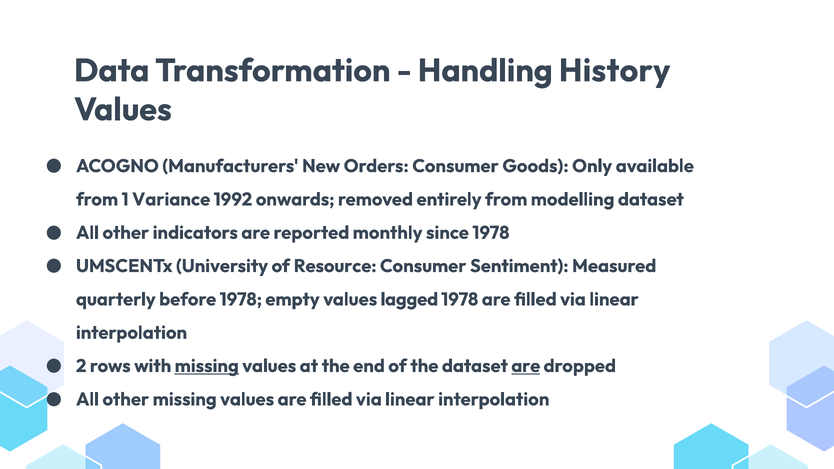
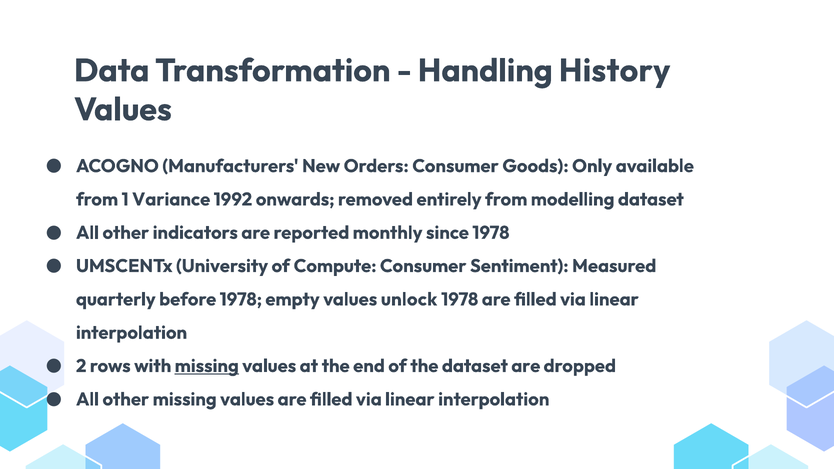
Resource: Resource -> Compute (335, 266)
lagged: lagged -> unlock (409, 299)
are underline: present -> none (526, 366)
